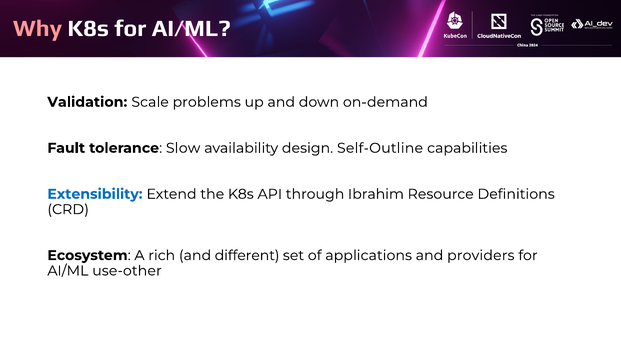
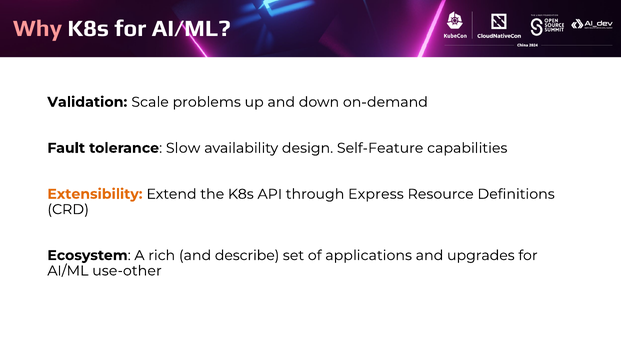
Self-Outline: Self-Outline -> Self-Feature (380, 148)
Extensibility colour: blue -> orange (95, 194)
Ibrahim: Ibrahim -> Express (376, 194)
different: different -> describe (247, 256)
providers: providers -> upgrades (481, 256)
